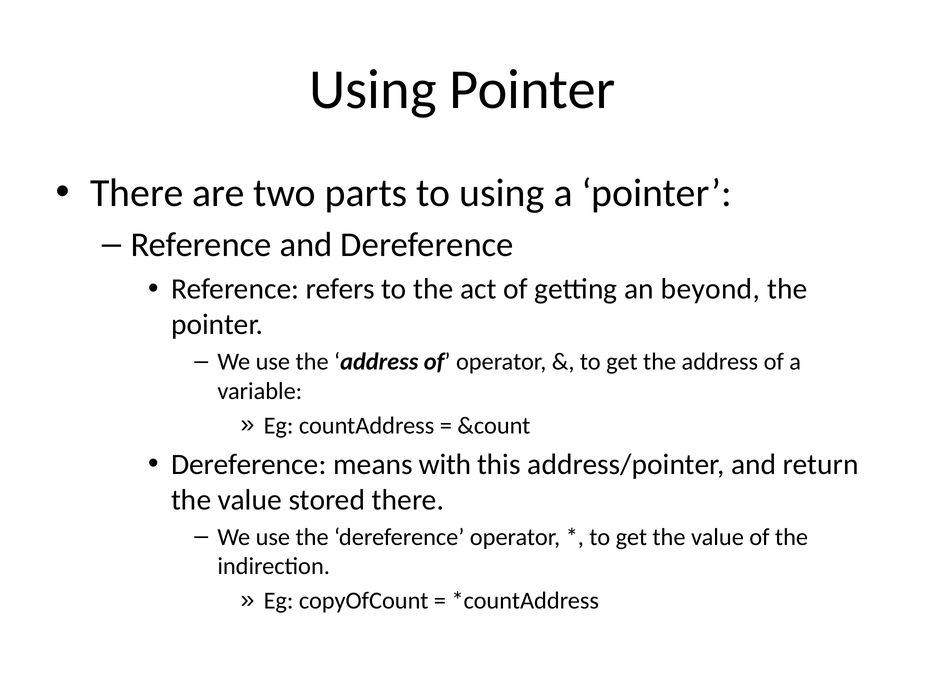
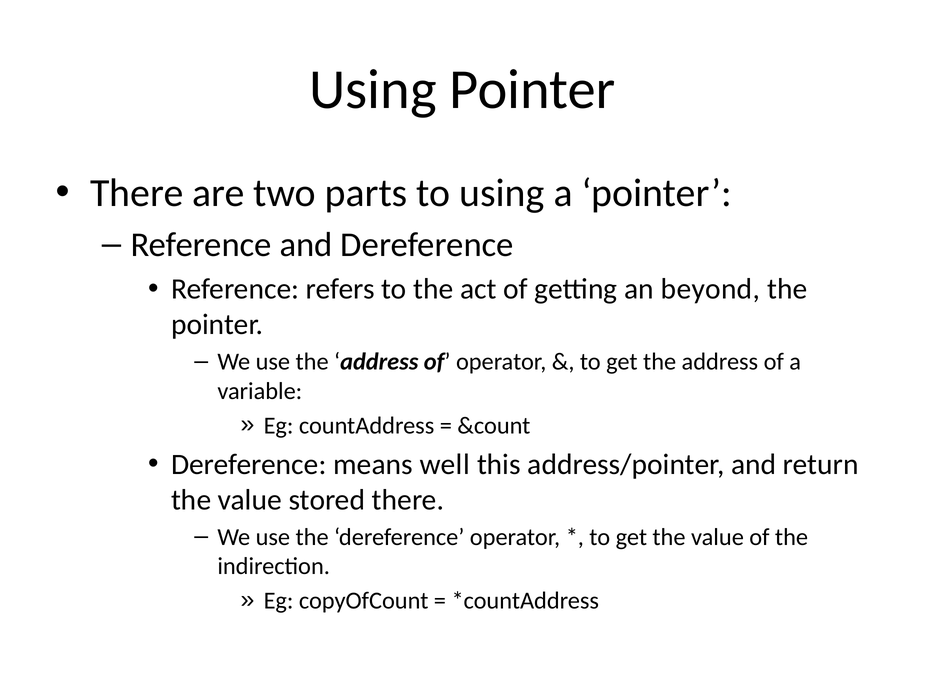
with: with -> well (445, 464)
